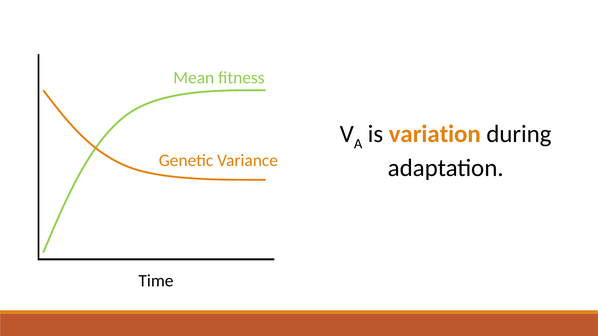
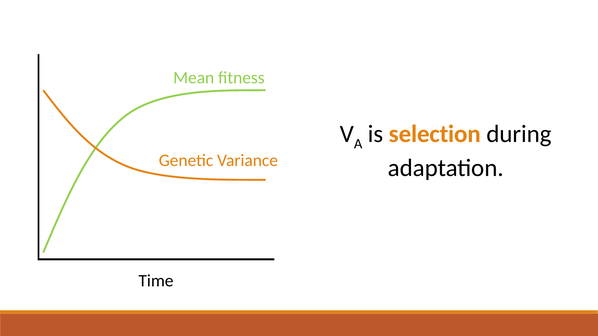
variation: variation -> selection (435, 134)
